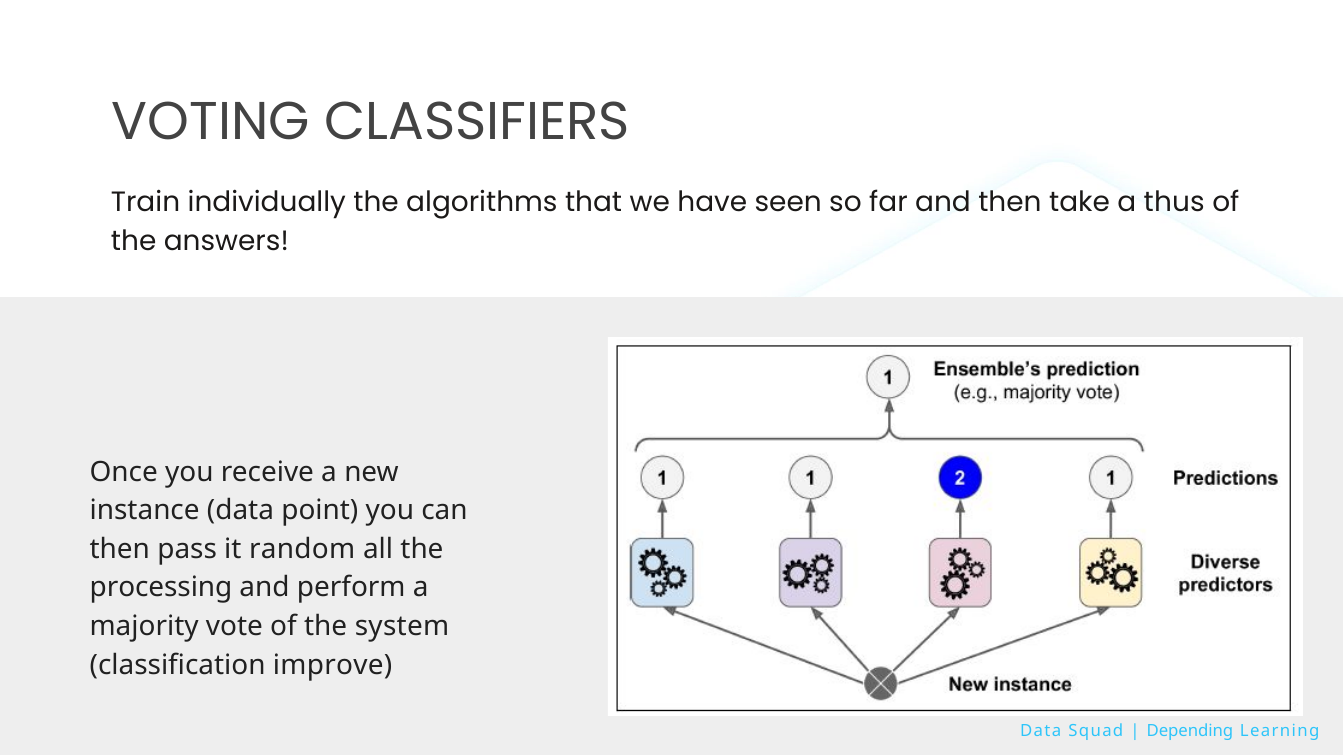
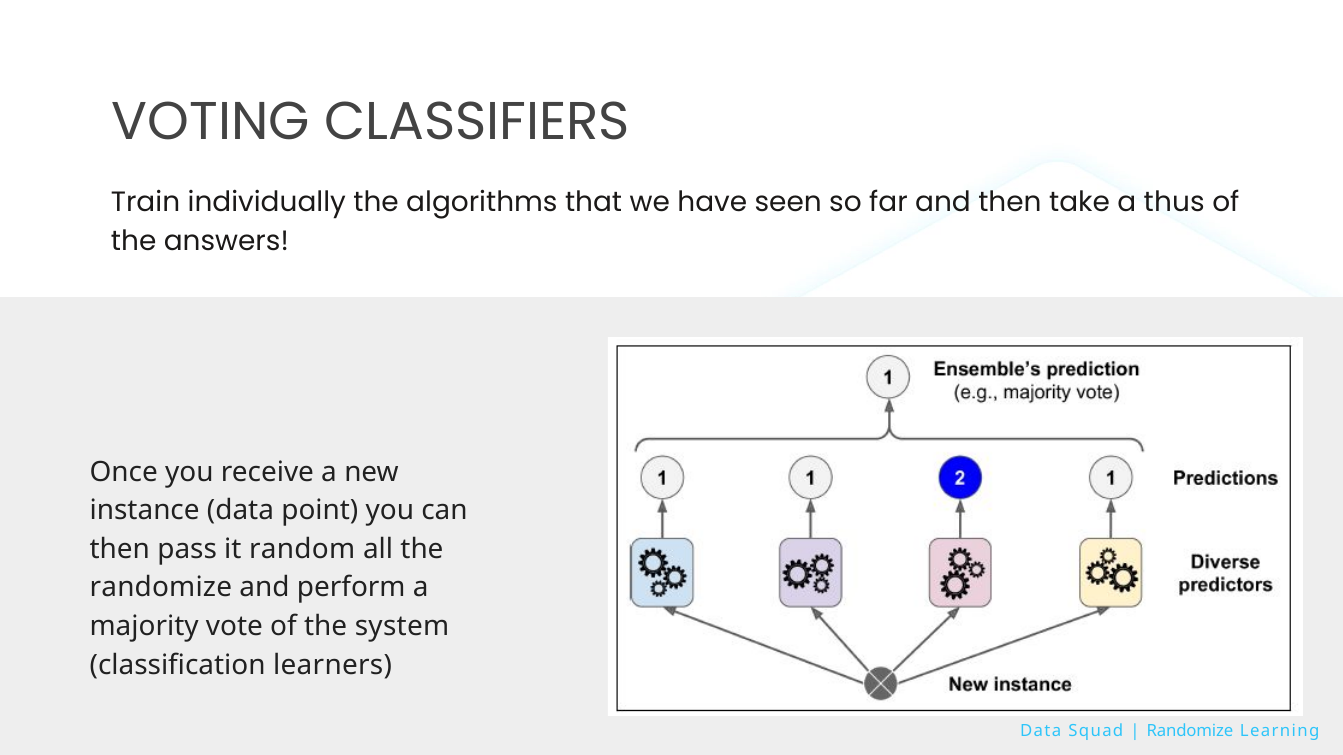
processing: processing -> randomize (161, 588)
improve: improve -> learners (333, 665)
Depending: Depending -> Randomize (1190, 731)
